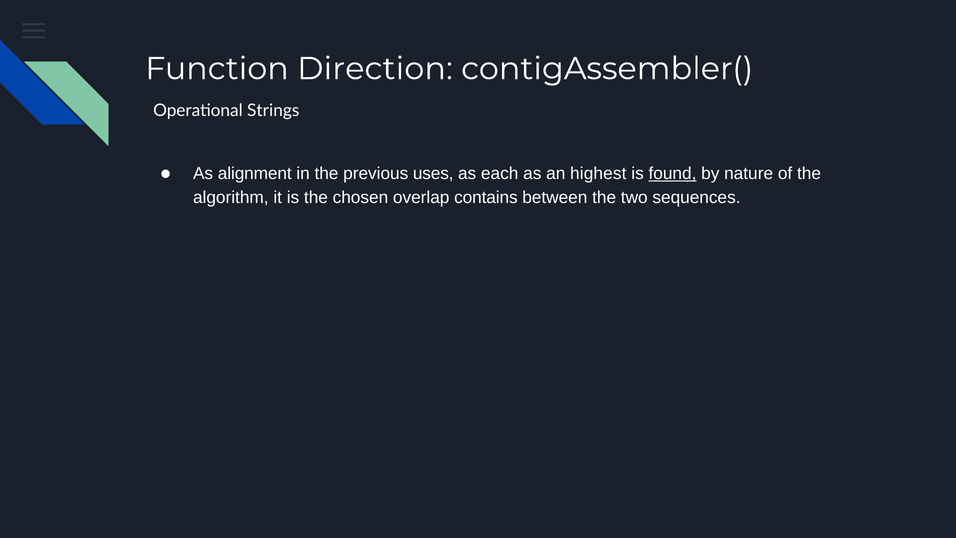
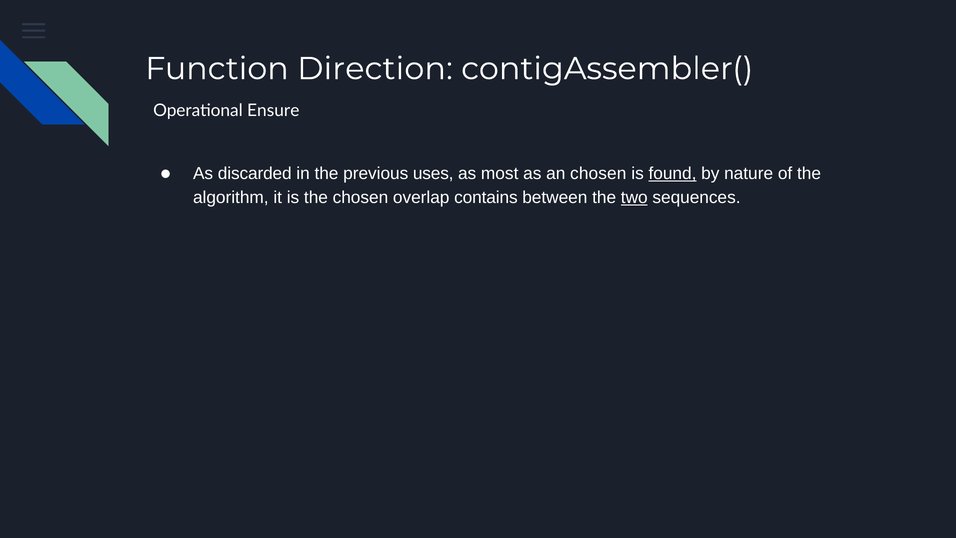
Strings: Strings -> Ensure (273, 110)
alignment: alignment -> discarded (255, 174)
each: each -> most (500, 174)
an highest: highest -> chosen (598, 174)
two underline: none -> present (634, 197)
